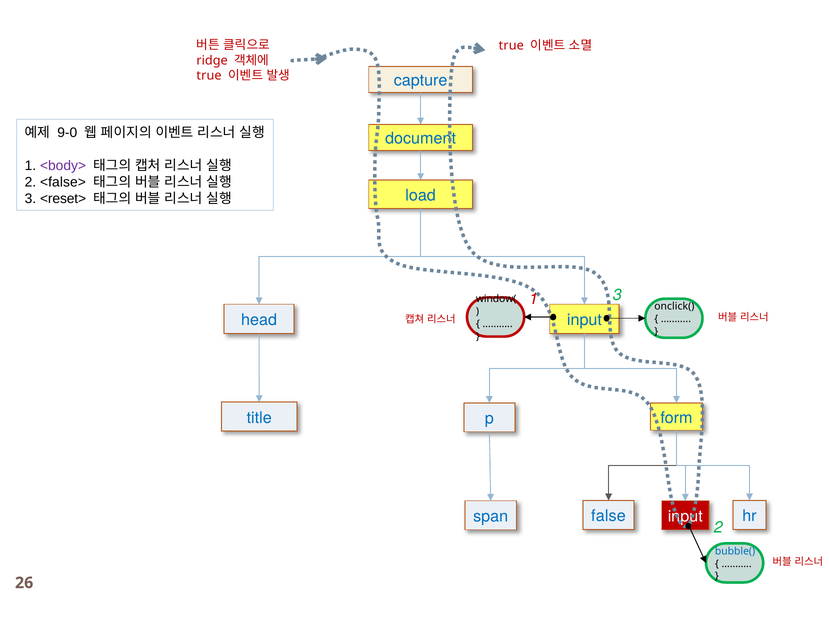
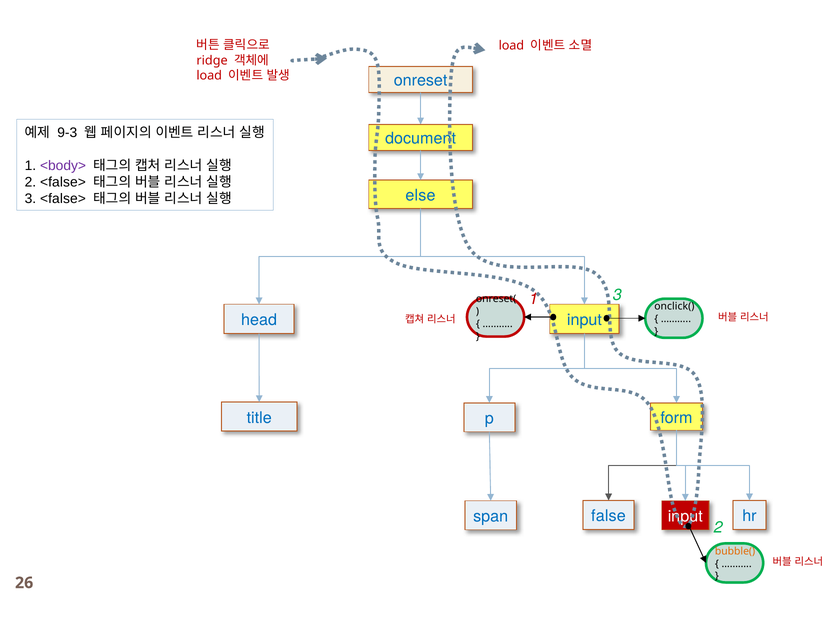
true: true -> load (511, 46)
true: true -> load (209, 76)
capture: capture -> onreset (421, 81)
9-0: 9-0 -> 9-3 (67, 133)
load: load -> else (421, 196)
3 <reset>: <reset> -> <false> (63, 199)
window(: window( -> onreset( (496, 299)
bubble( colour: blue -> orange (735, 552)
